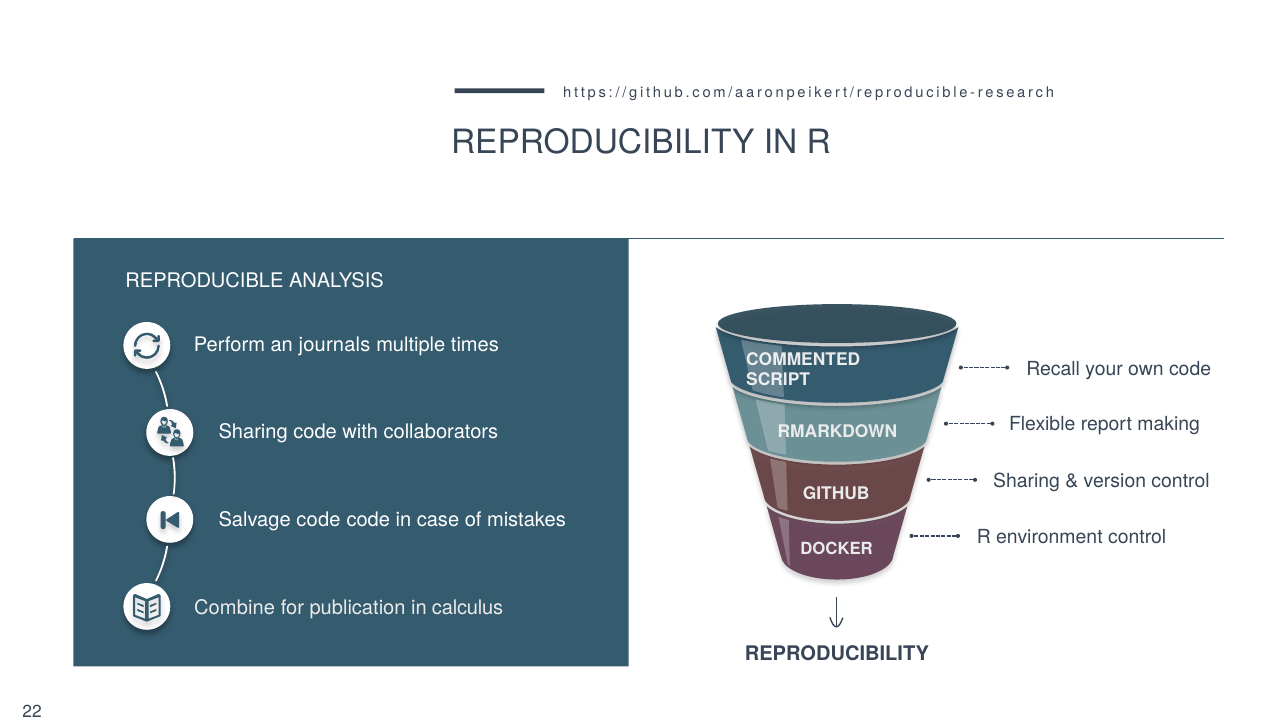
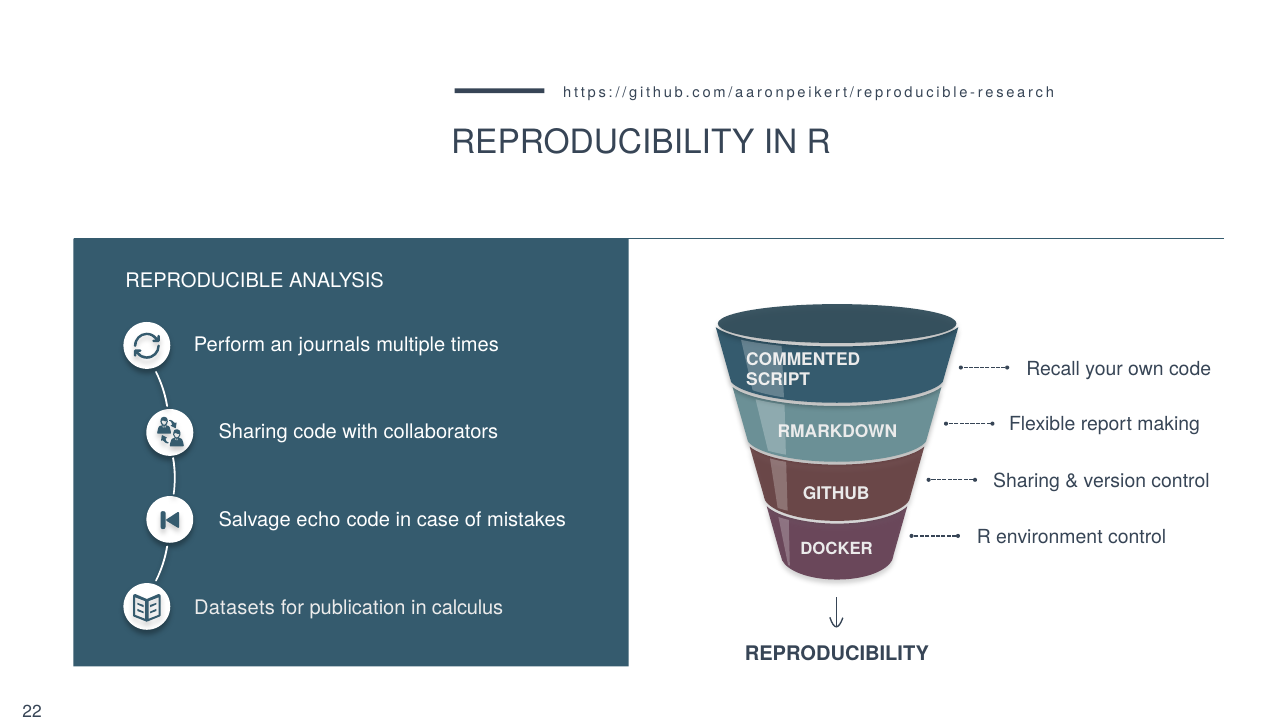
Salvage code: code -> echo (318, 520)
Combine: Combine -> Datasets (235, 608)
